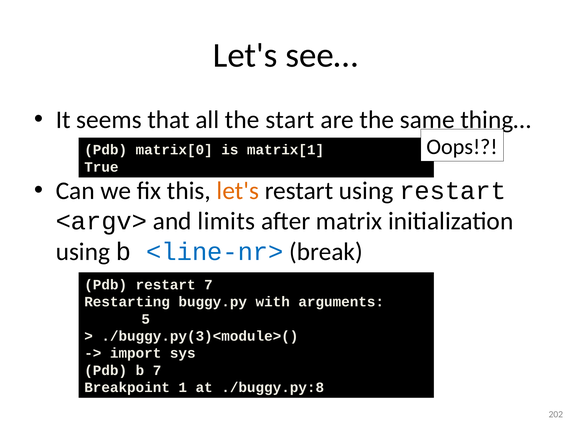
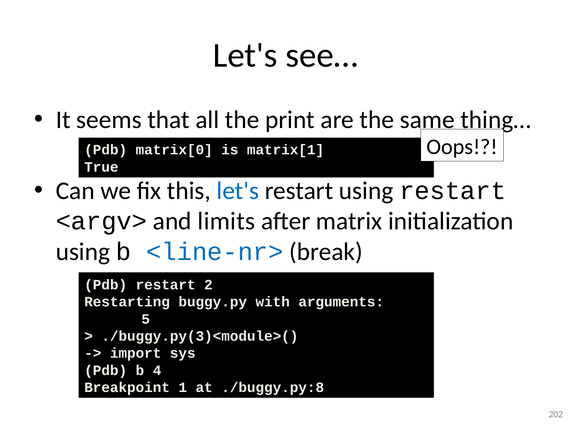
start: start -> print (290, 120)
let's colour: orange -> blue (238, 191)
restart 7: 7 -> 2 (208, 285)
b 7: 7 -> 4 (157, 371)
